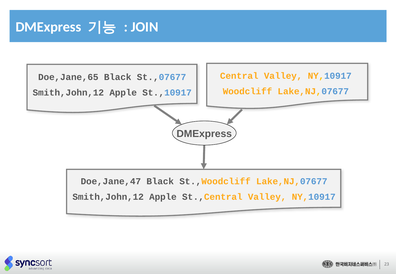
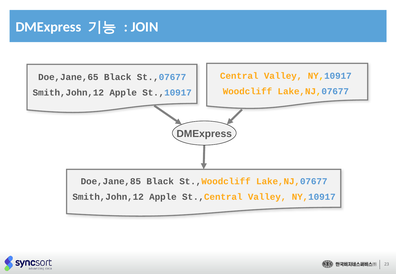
Doe,Jane,47: Doe,Jane,47 -> Doe,Jane,85 (111, 181)
